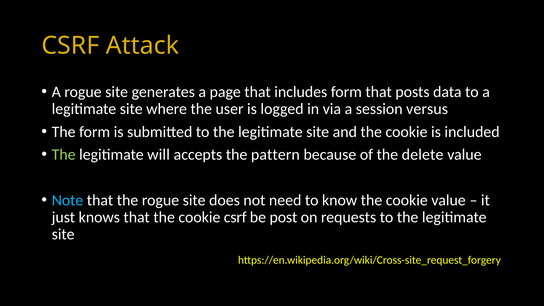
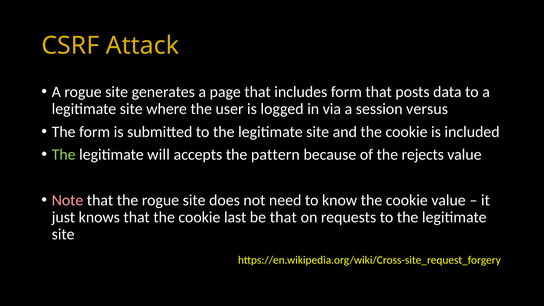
delete: delete -> rejects (423, 155)
Note colour: light blue -> pink (67, 200)
cookie csrf: csrf -> last (235, 217)
be post: post -> that (283, 217)
